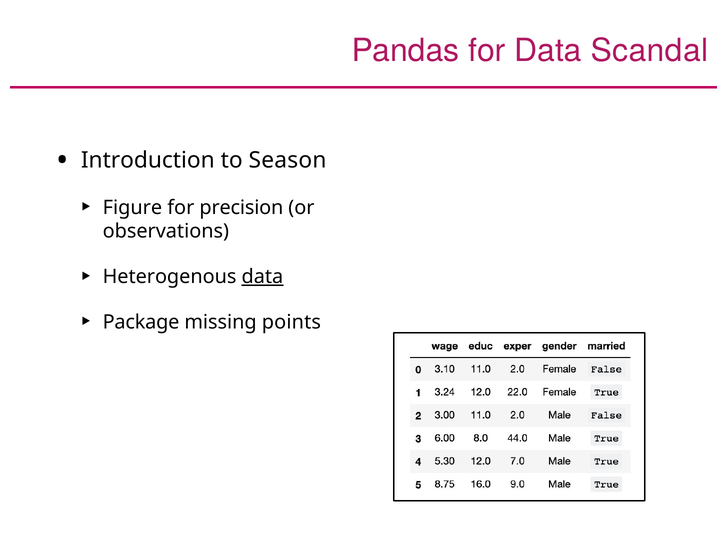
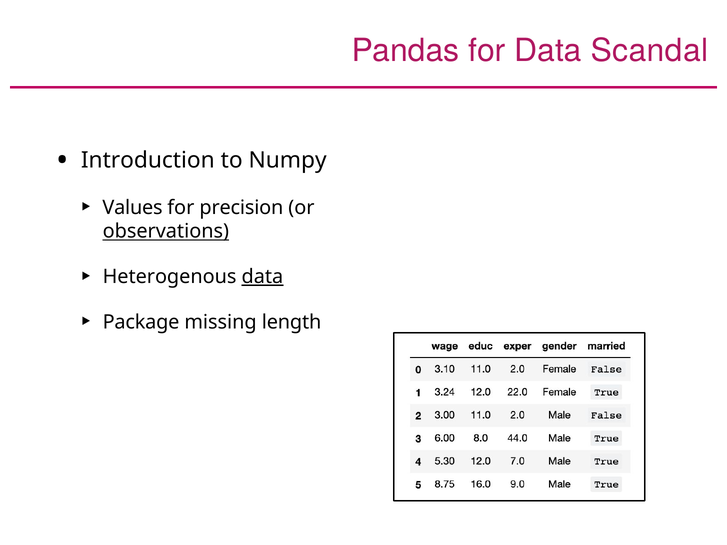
Season: Season -> Numpy (288, 160)
Figure: Figure -> Values (133, 208)
observations underline: none -> present (166, 231)
points: points -> length (292, 322)
